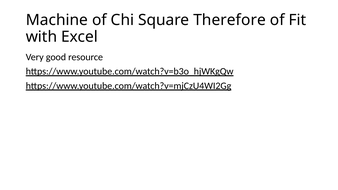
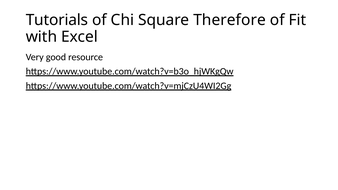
Machine: Machine -> Tutorials (57, 20)
